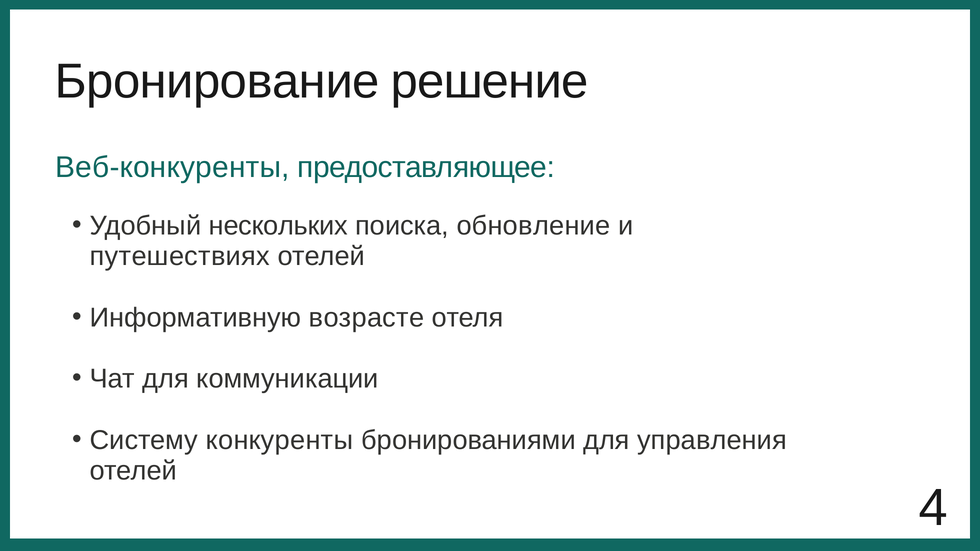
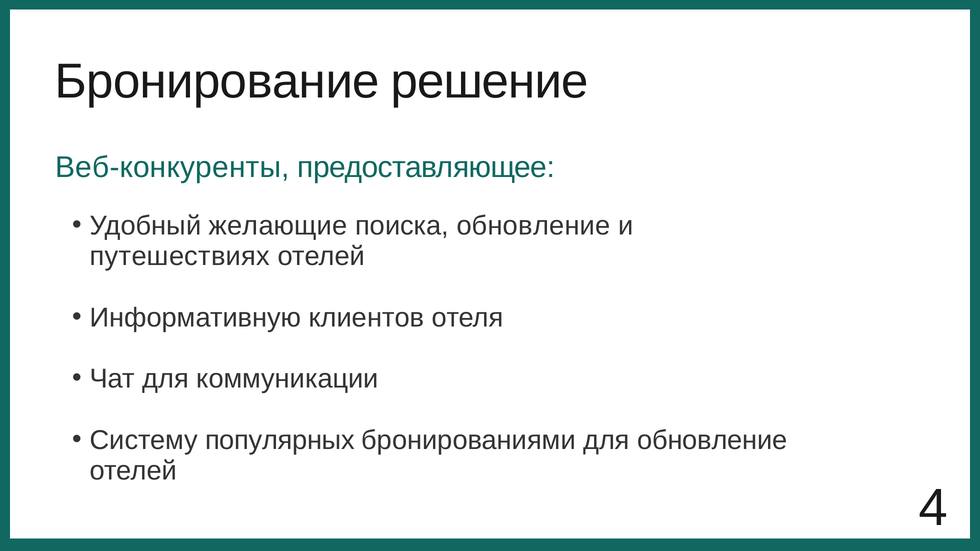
нескольких: нескольких -> желающие (278, 226)
возрасте: возрасте -> клиентов (367, 318)
конкуренты: конкуренты -> популярных (280, 440)
для управления: управления -> обновление (712, 440)
